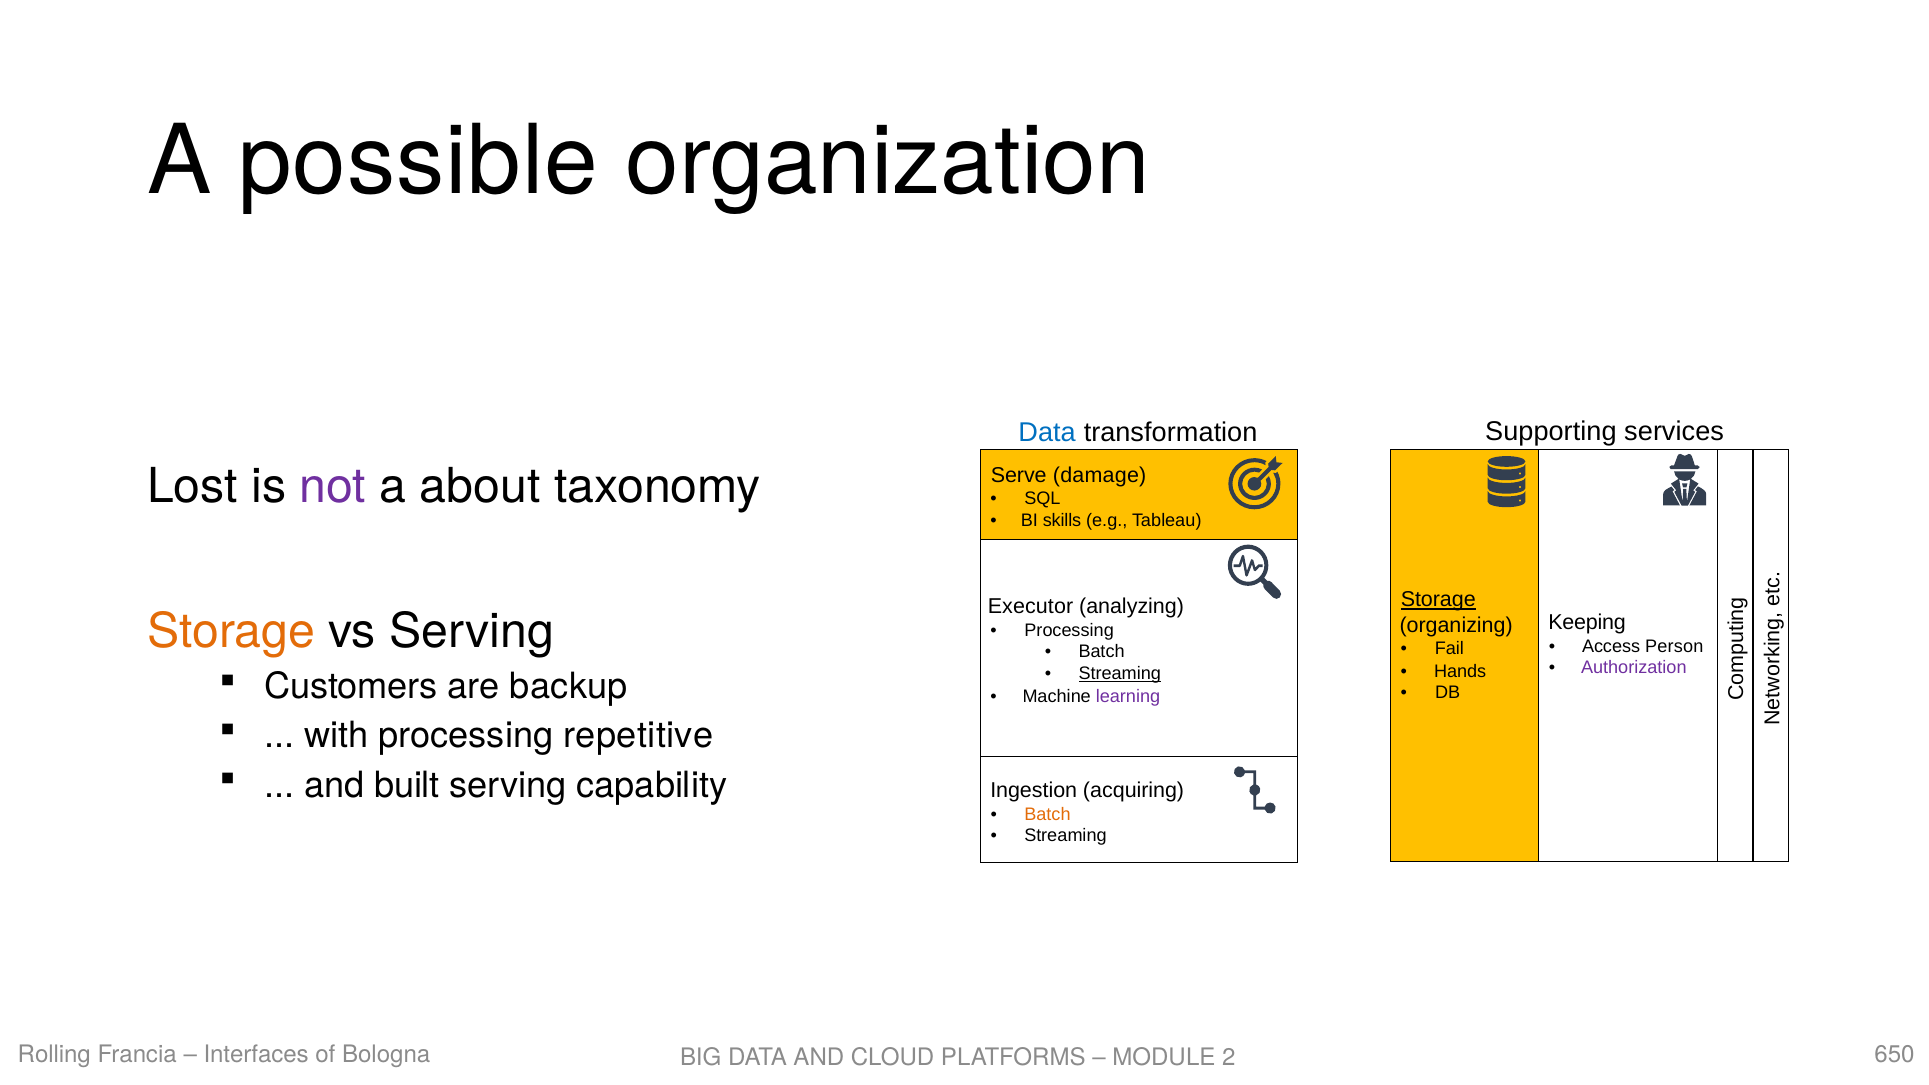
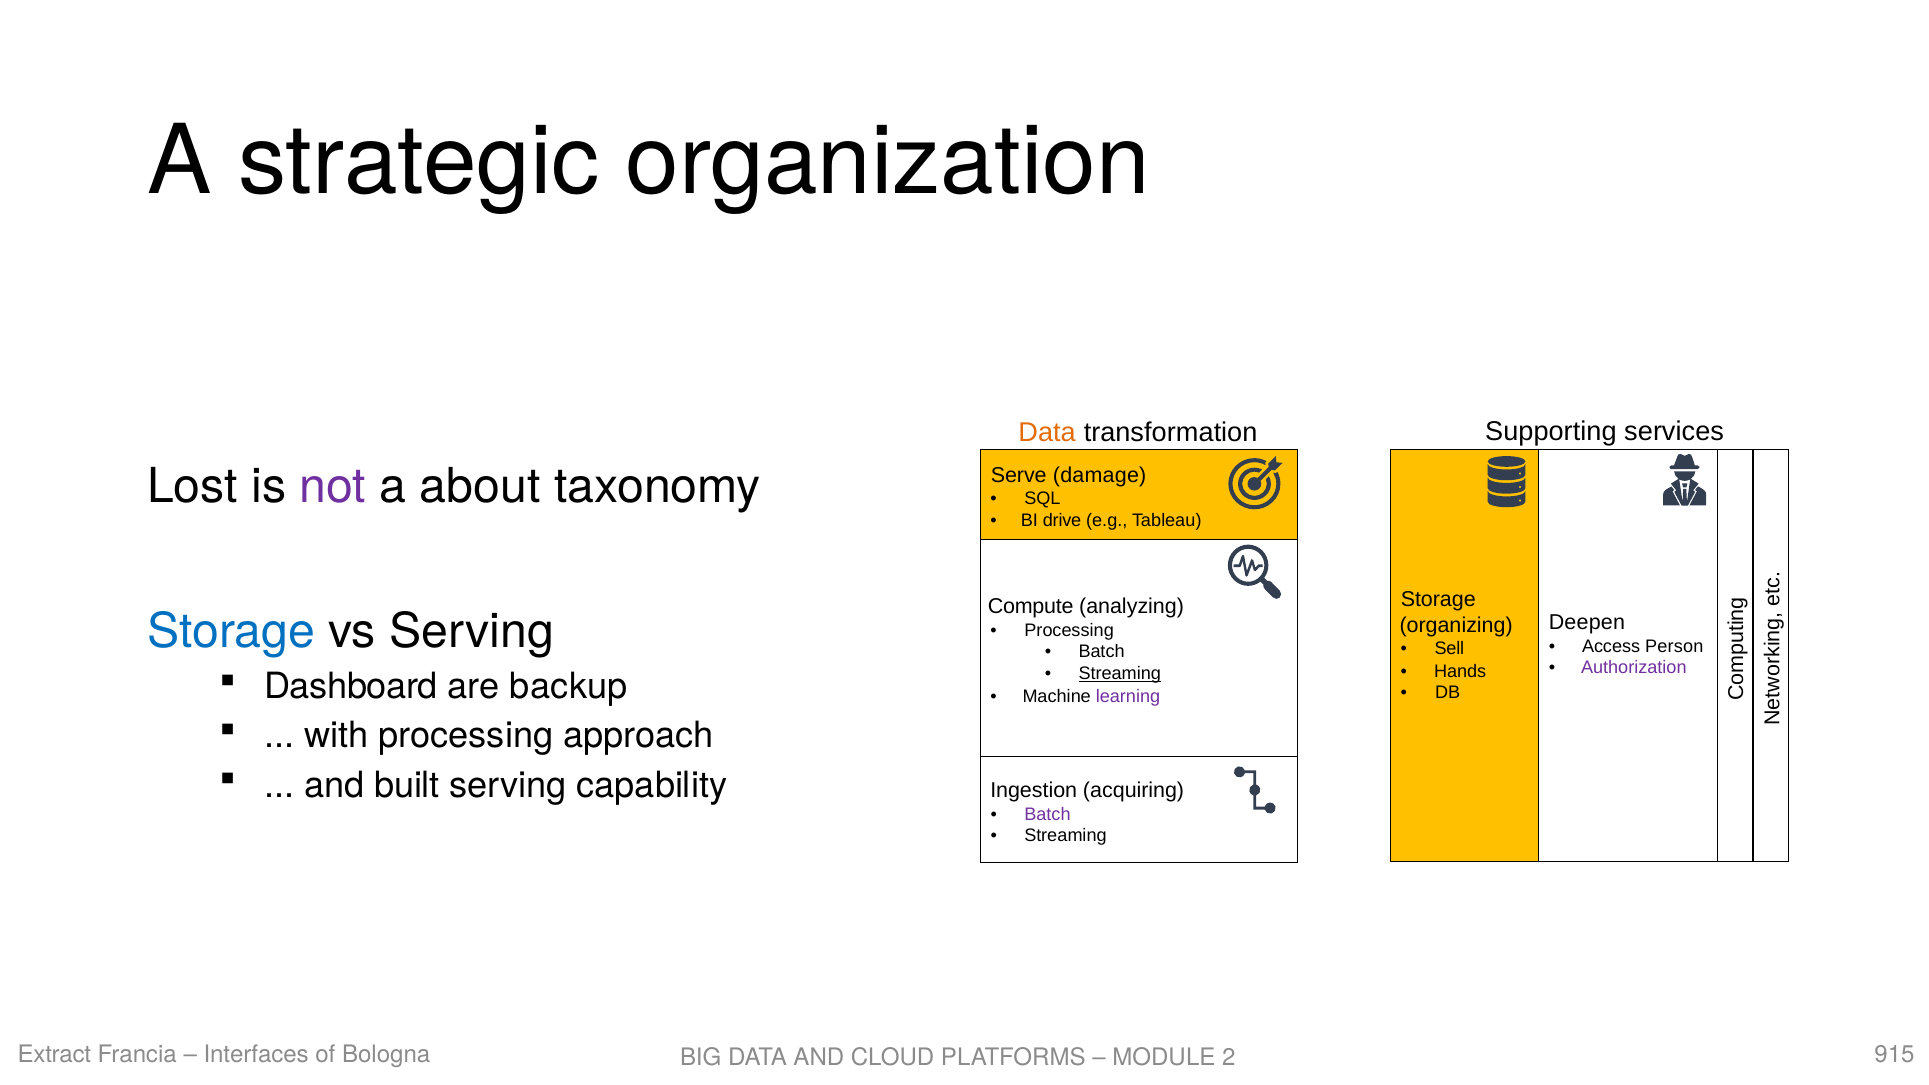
possible: possible -> strategic (419, 162)
Data colour: blue -> orange (1047, 432)
skills: skills -> drive (1062, 520)
Storage underline: present -> none (1438, 600)
Executor: Executor -> Compute (1031, 606)
Keeping: Keeping -> Deepen (1587, 622)
Storage colour: orange -> blue (231, 631)
Fail: Fail -> Sell (1449, 649)
Customers: Customers -> Dashboard (351, 687)
repetitive: repetitive -> approach (639, 736)
Batch colour: orange -> purple (1047, 814)
Rolling: Rolling -> Extract (54, 1055)
650: 650 -> 915 (1895, 1055)
